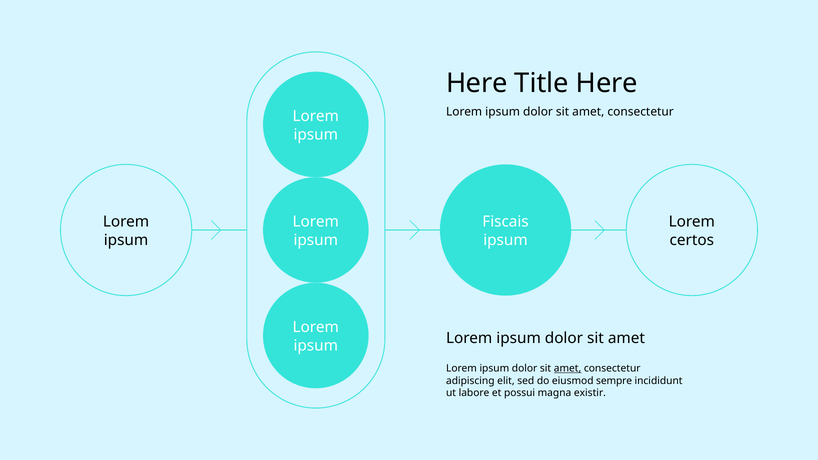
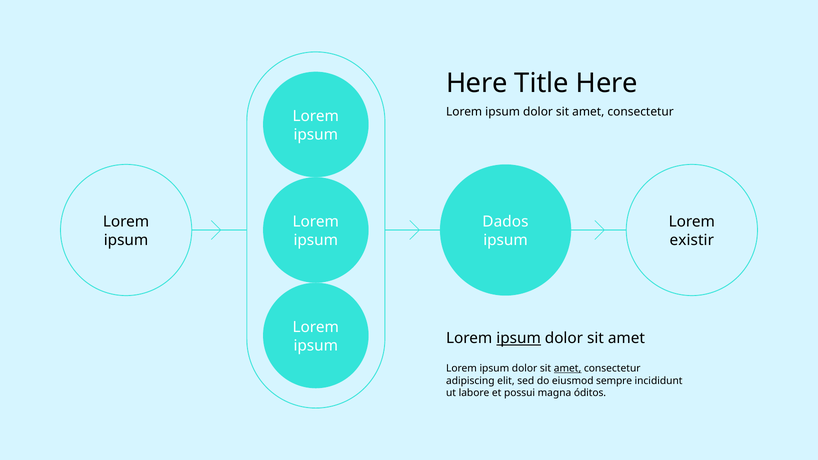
Fiscais: Fiscais -> Dados (505, 222)
certos: certos -> existir (692, 240)
ipsum underline: none -> present (519, 338)
existir: existir -> óditos (590, 393)
